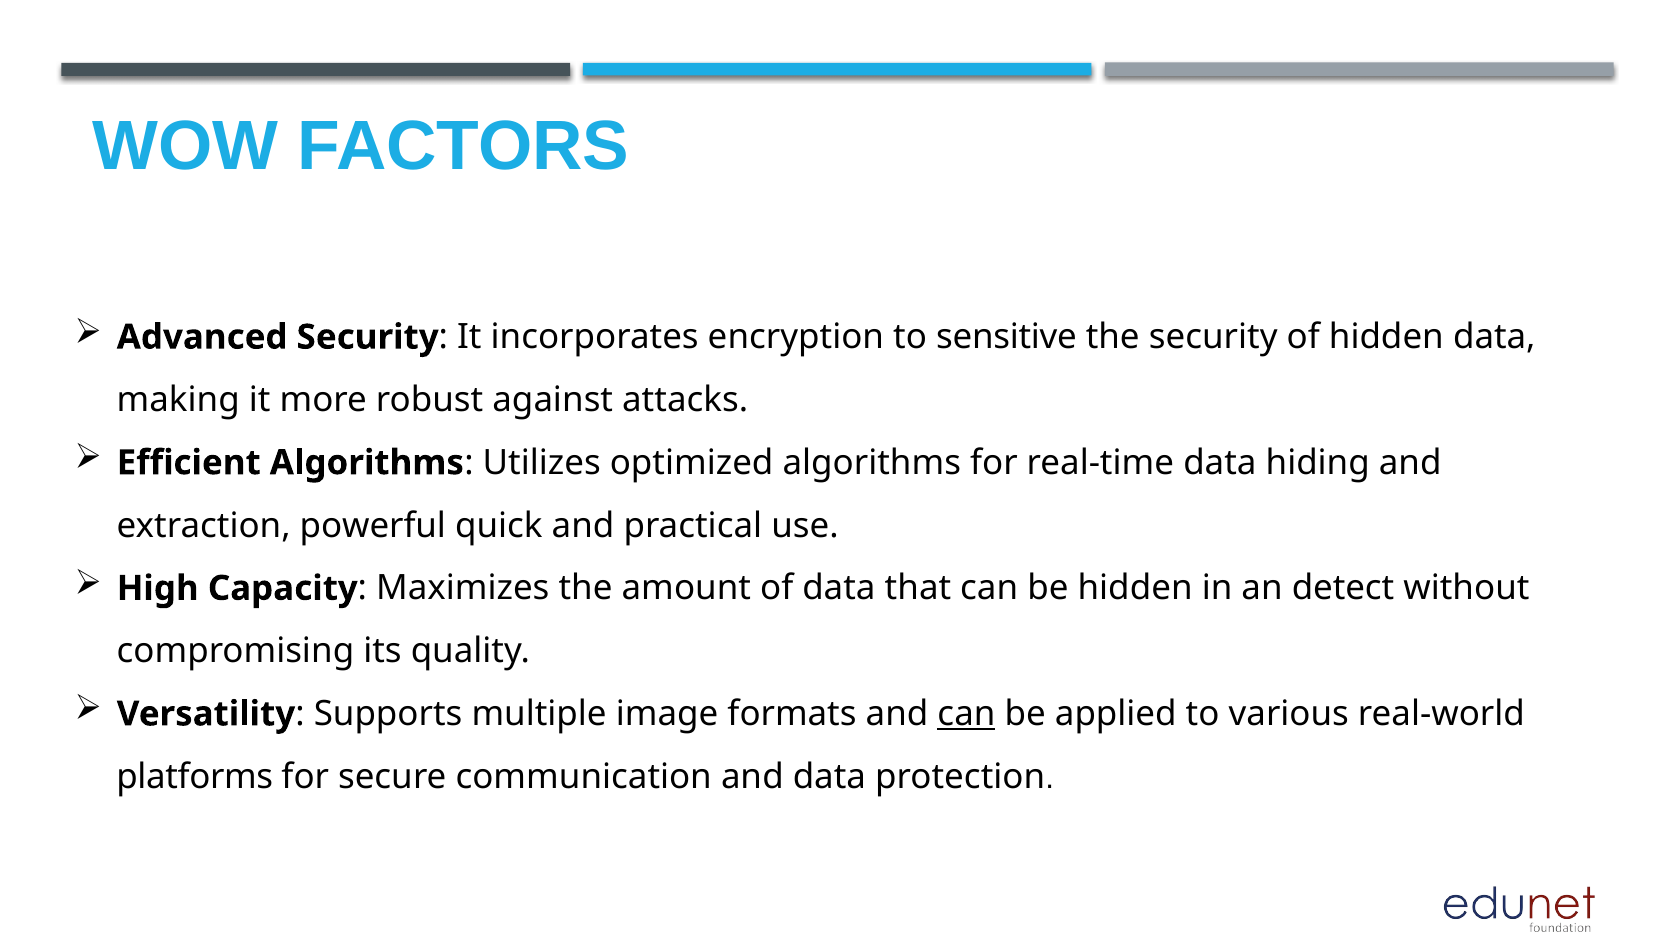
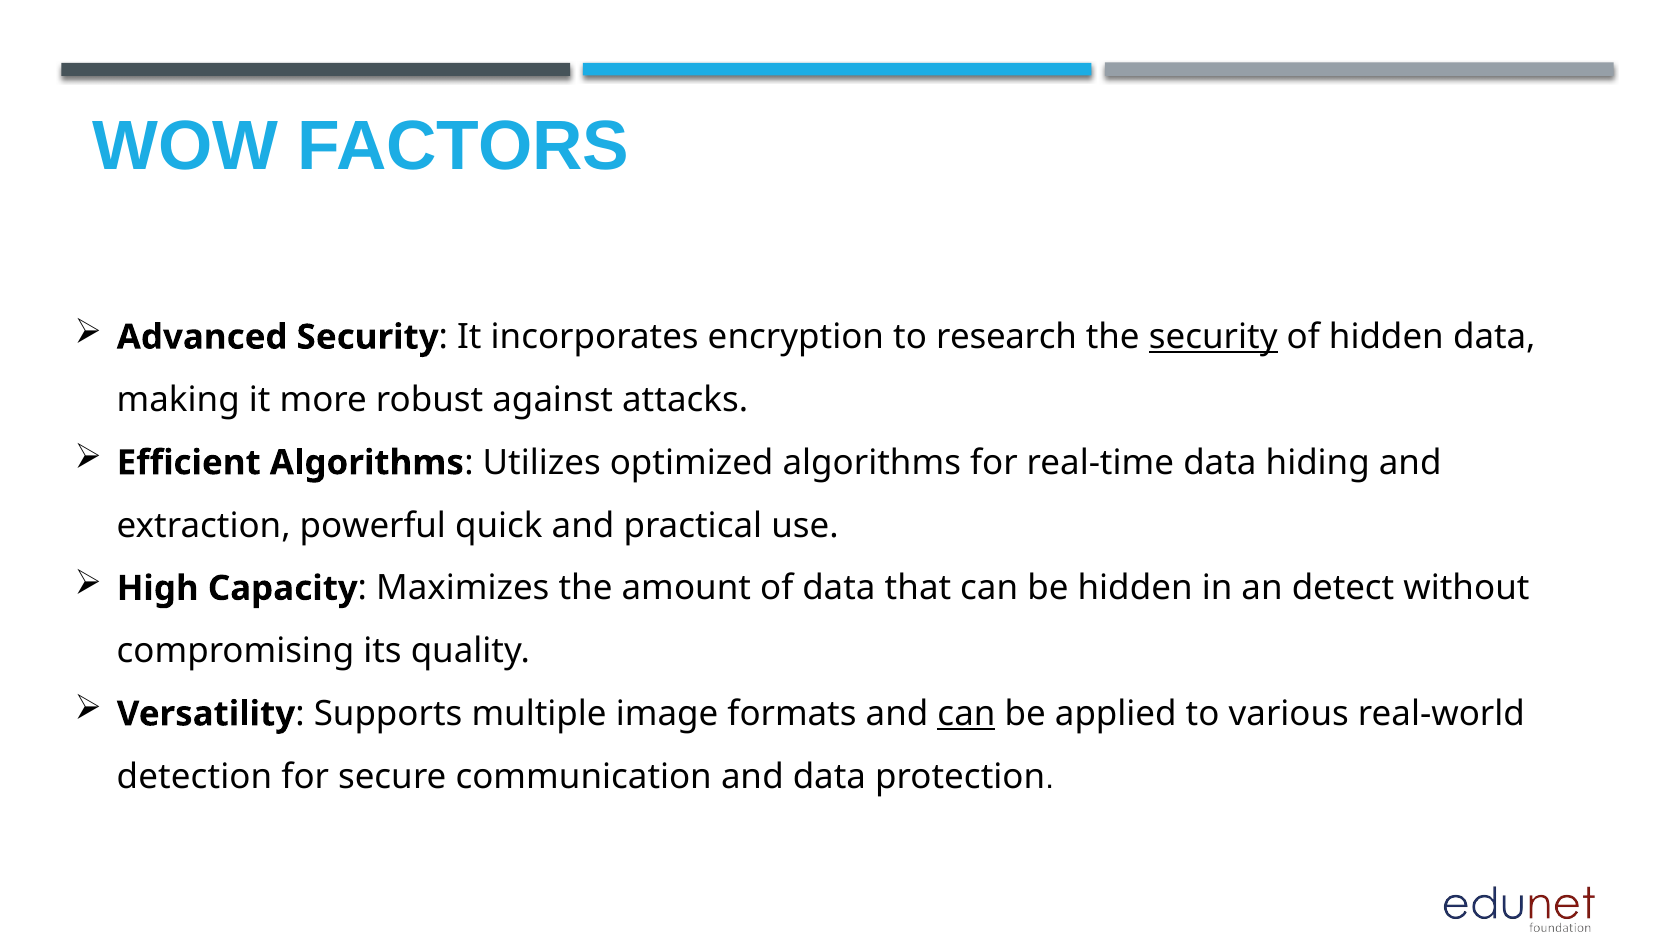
sensitive: sensitive -> research (1007, 337)
security underline: none -> present (1213, 337)
platforms: platforms -> detection (195, 777)
